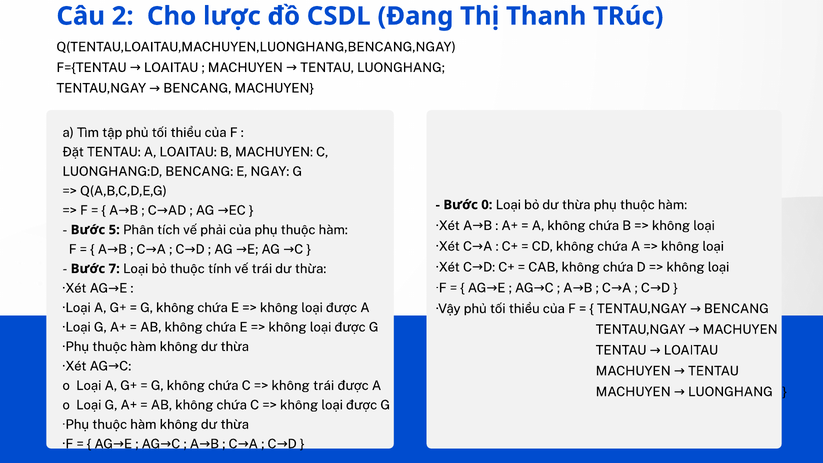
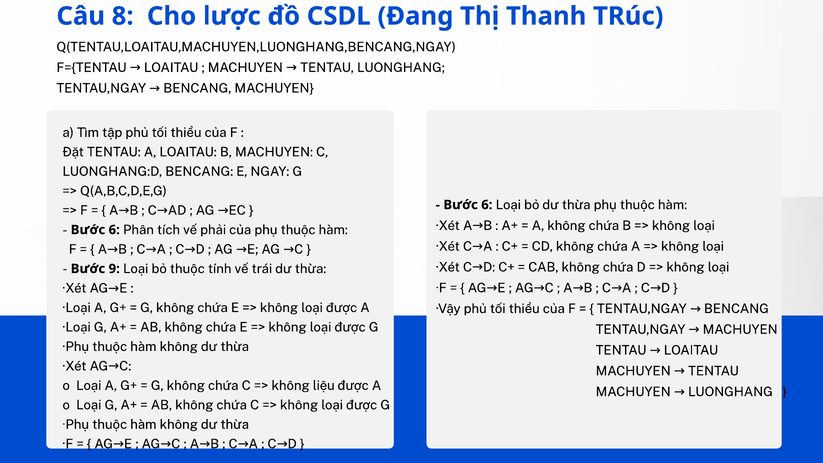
2: 2 -> 8 (123, 16)
0: 0 -> 6 (487, 205)
5: 5 -> 6 (114, 230)
7: 7 -> 9 (114, 269)
không trái: trái -> liệu (324, 385)
